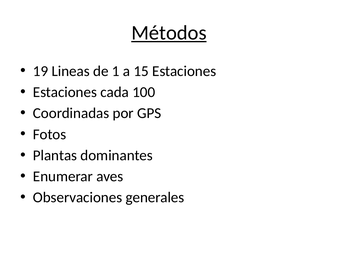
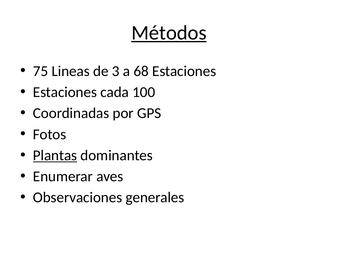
19: 19 -> 75 (41, 71)
1: 1 -> 3 (116, 71)
15: 15 -> 68 (141, 71)
Plantas underline: none -> present (55, 155)
